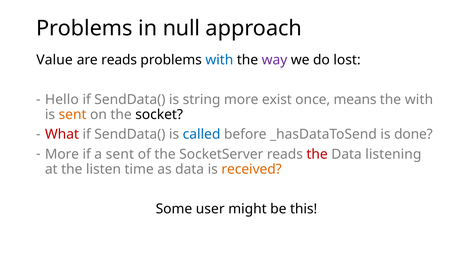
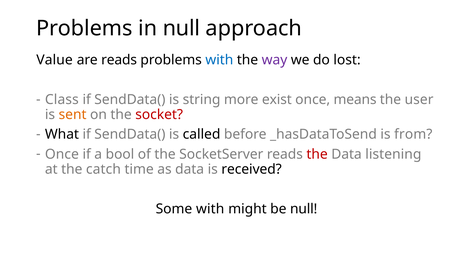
Hello: Hello -> Class (62, 100)
the with: with -> user (419, 100)
socket colour: black -> red (159, 115)
What colour: red -> black (62, 134)
called colour: blue -> black (202, 134)
done: done -> from (413, 134)
More: More -> Once (62, 154)
a sent: sent -> bool (120, 154)
listen: listen -> catch (103, 169)
received colour: orange -> black (252, 169)
Some user: user -> with (210, 209)
be this: this -> null (304, 209)
